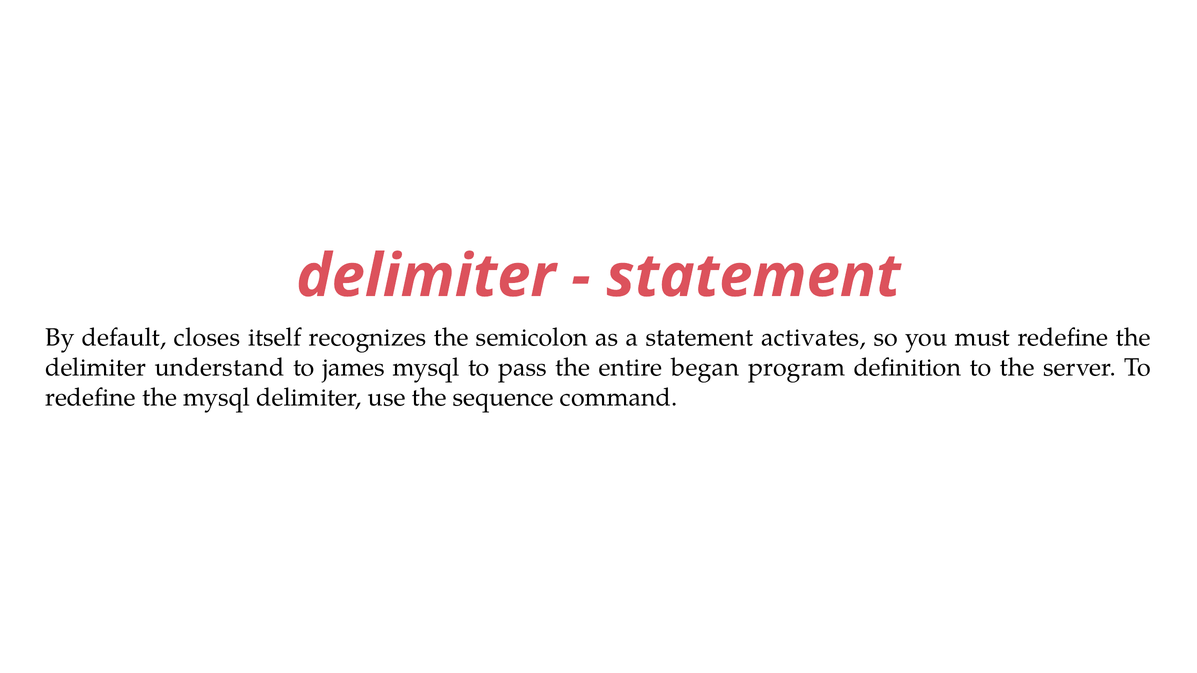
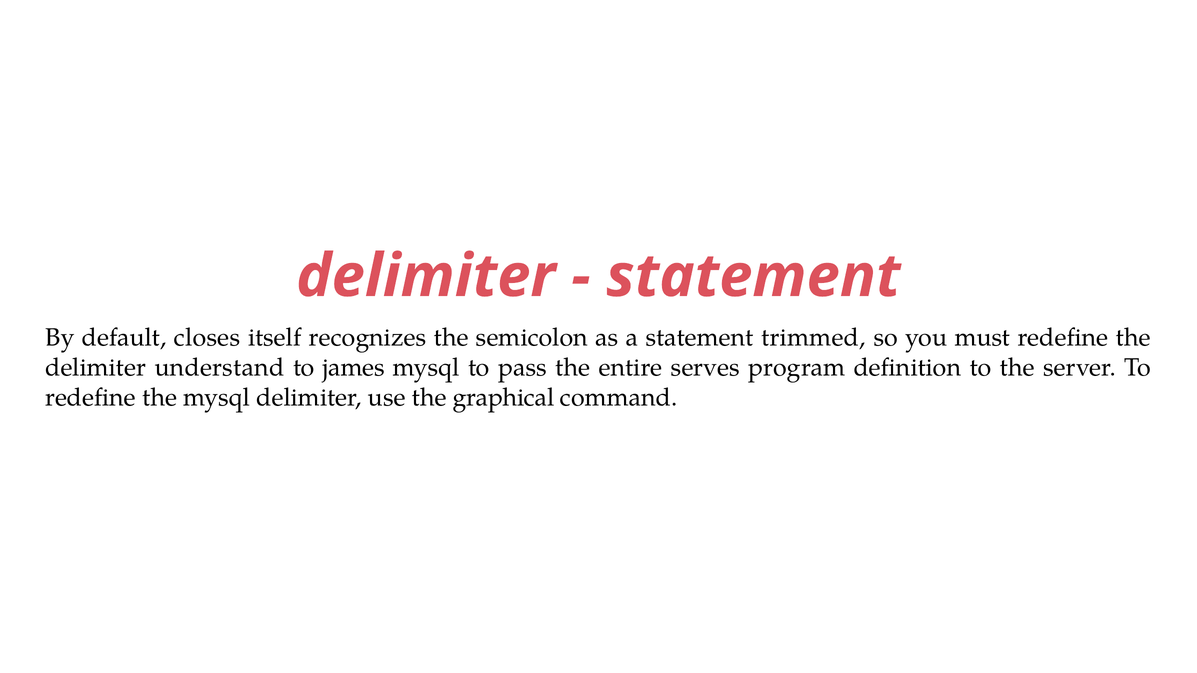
activates: activates -> trimmed (813, 338)
began: began -> serves (705, 368)
sequence: sequence -> graphical (503, 398)
